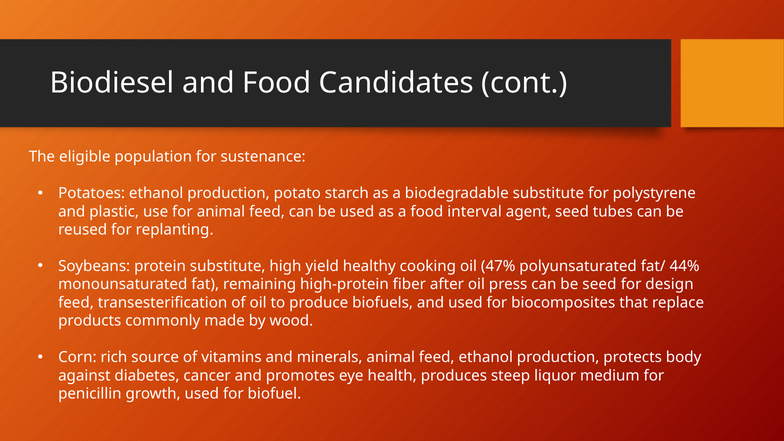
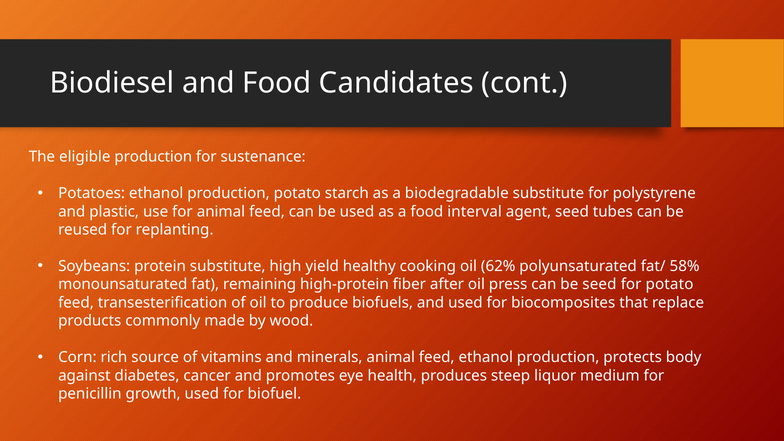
eligible population: population -> production (153, 157)
47%: 47% -> 62% (498, 266)
44%: 44% -> 58% (685, 266)
for design: design -> potato (669, 284)
